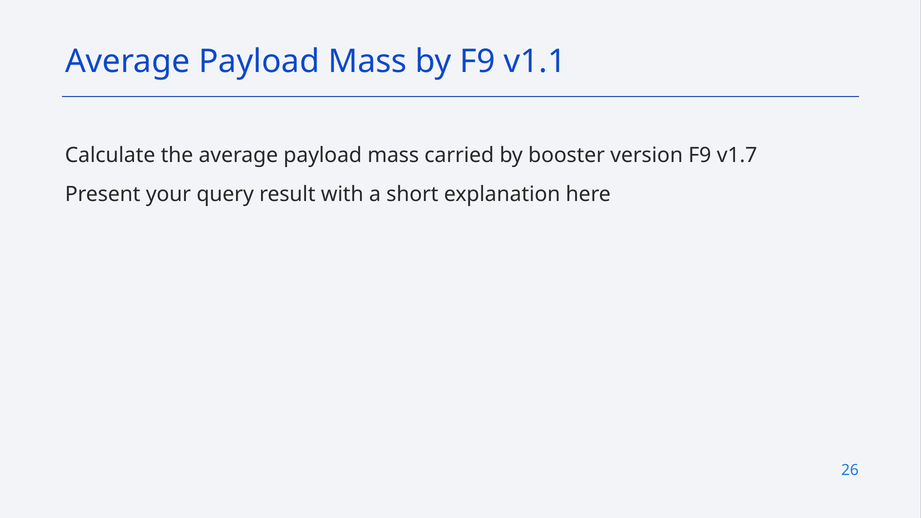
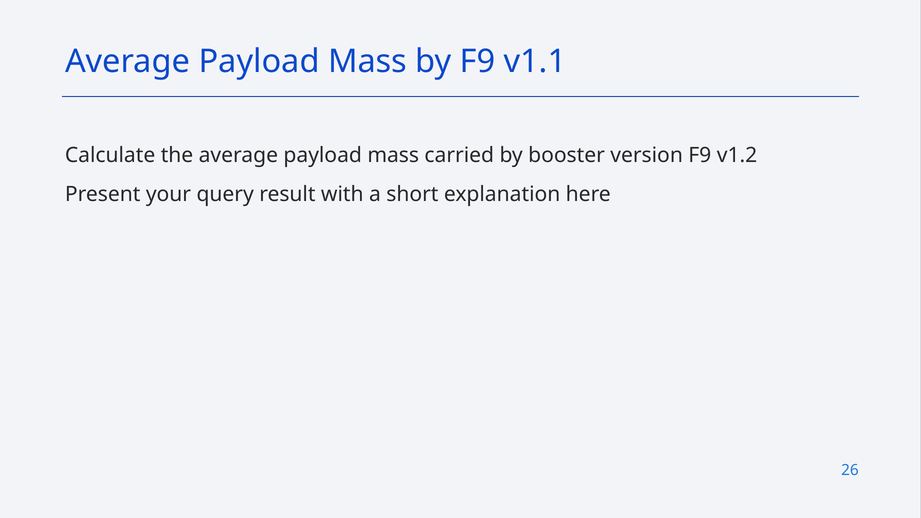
v1.7: v1.7 -> v1.2 (737, 155)
